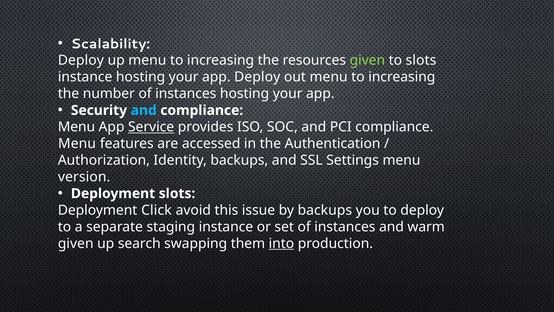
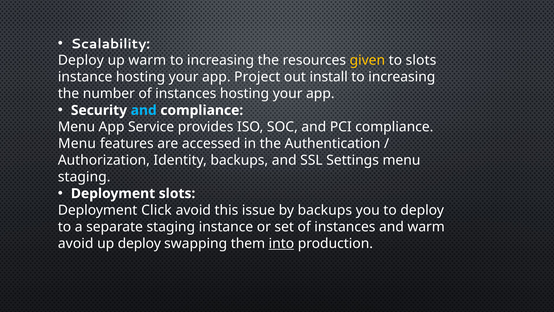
up menu: menu -> warm (147, 60)
given colour: light green -> yellow (367, 60)
app Deploy: Deploy -> Project (257, 77)
out menu: menu -> install (329, 77)
Service underline: present -> none (151, 127)
version: version -> staging (84, 177)
given: given -> avoid (76, 243)
up search: search -> deploy (139, 243)
